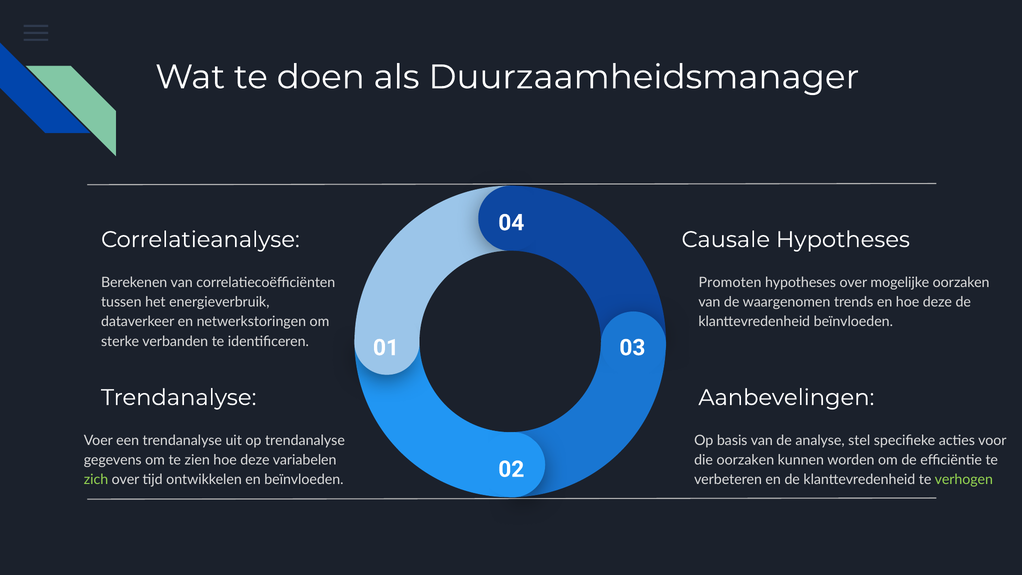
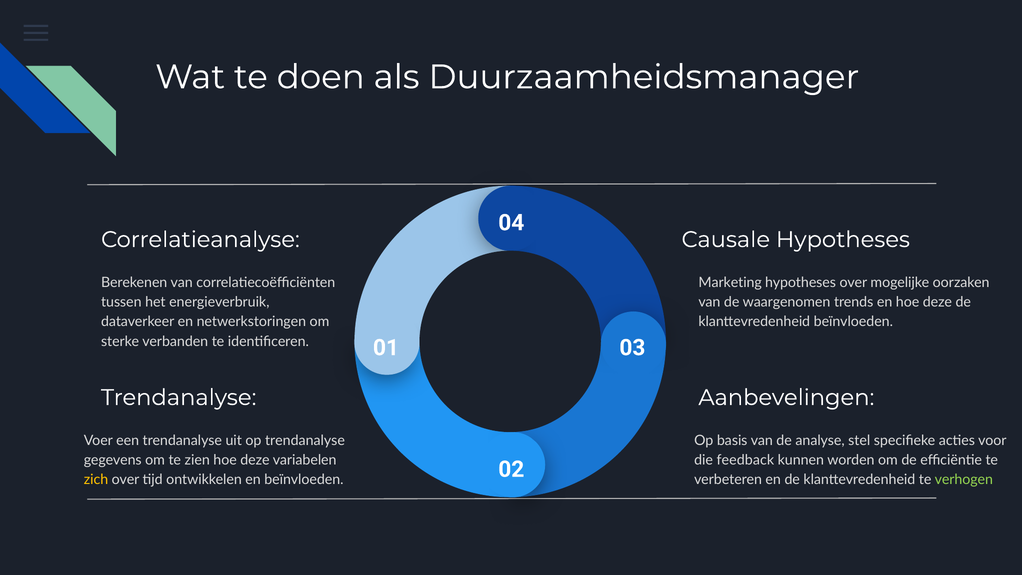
Promoten: Promoten -> Marketing (730, 283)
die oorzaken: oorzaken -> feedback (745, 460)
zich colour: light green -> yellow (96, 480)
